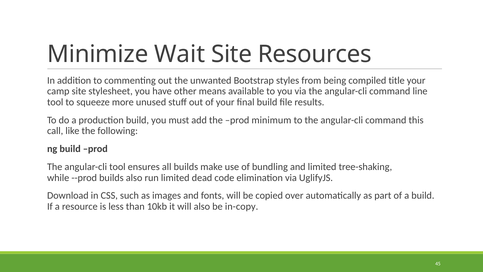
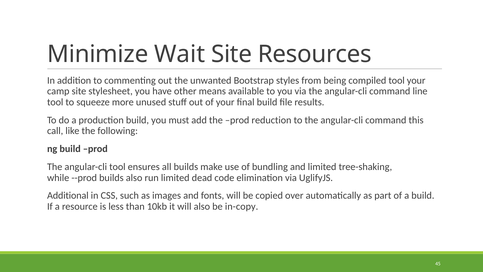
compiled title: title -> tool (397, 80)
minimum: minimum -> reduction (271, 120)
Download: Download -> Additional (68, 195)
